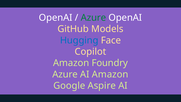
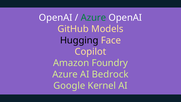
Hugging colour: blue -> black (79, 40)
AI Amazon: Amazon -> Bedrock (110, 74)
Aspire: Aspire -> Kernel (102, 86)
